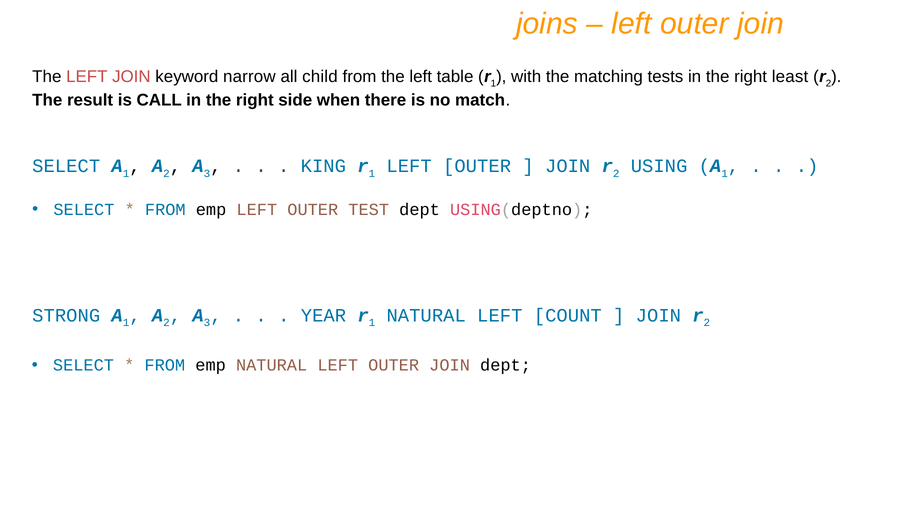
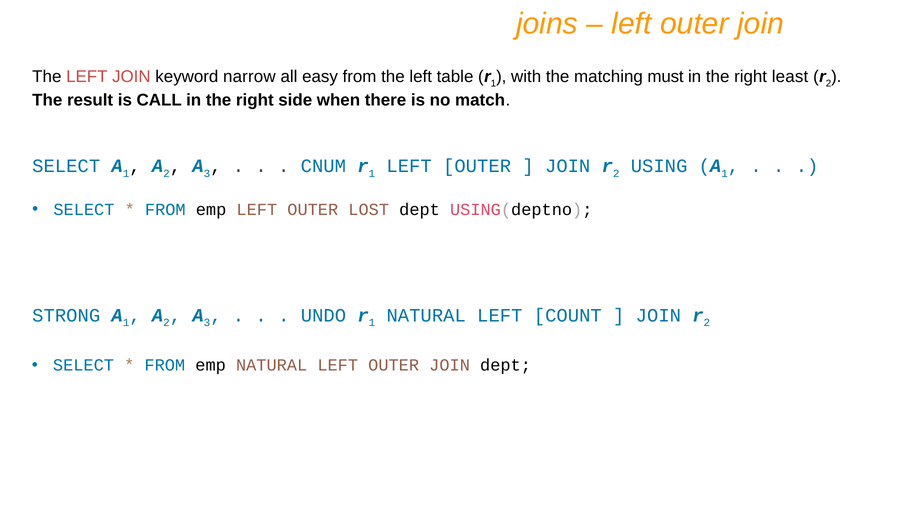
child: child -> easy (320, 77)
tests: tests -> must (666, 77)
KING: KING -> CNUM (323, 166)
TEST: TEST -> LOST (369, 210)
YEAR: YEAR -> UNDO (323, 315)
